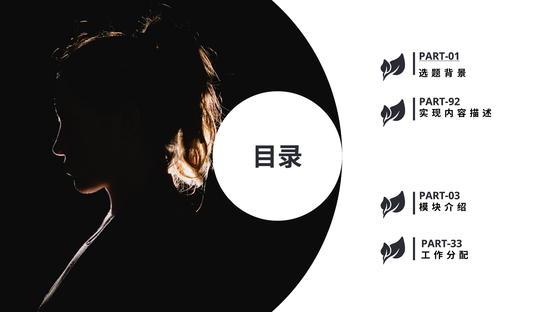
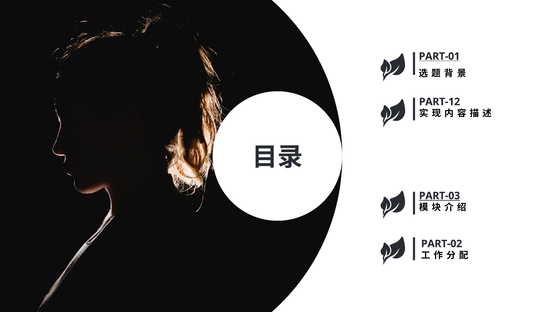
PART-92: PART-92 -> PART-12 (440, 102)
PART-03 underline: none -> present (440, 196)
PART-33: PART-33 -> PART-02 (442, 244)
